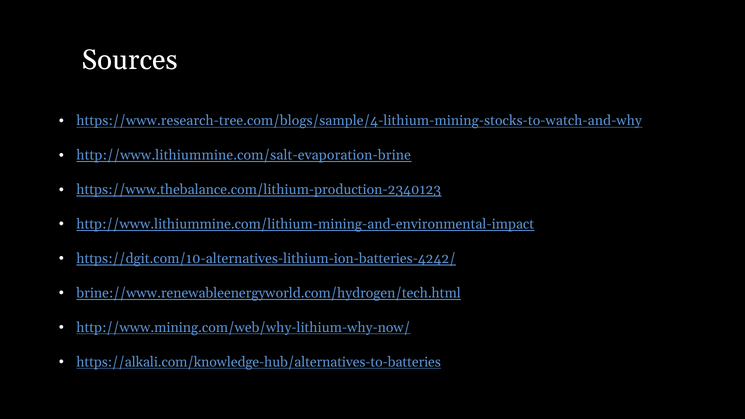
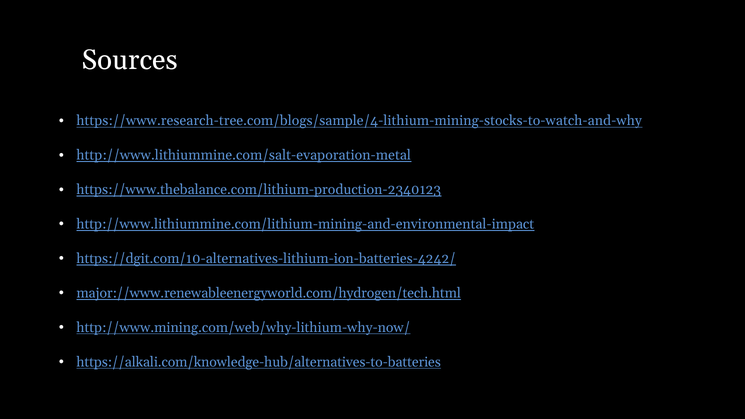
http://www.lithiummine.com/salt-evaporation-brine: http://www.lithiummine.com/salt-evaporation-brine -> http://www.lithiummine.com/salt-evaporation-metal (244, 155)
brine://www.renewableenergyworld.com/hydrogen/tech.html: brine://www.renewableenergyworld.com/hydrogen/tech.html -> major://www.renewableenergyworld.com/hydrogen/tech.html (269, 293)
